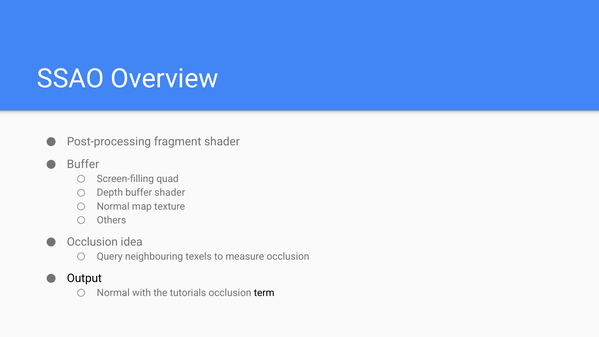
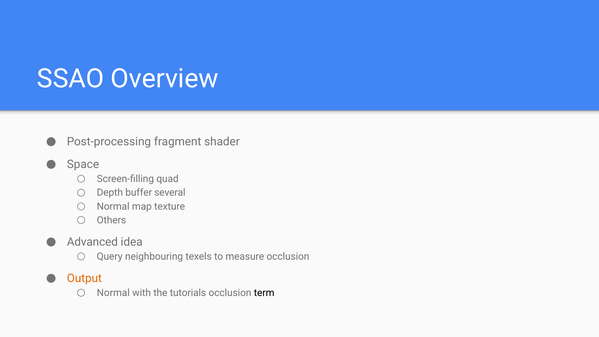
Buffer: Buffer -> Space (83, 164)
buffer shader: shader -> several (170, 193)
Occlusion: Occlusion -> Advanced (92, 242)
Output colour: black -> orange (84, 278)
